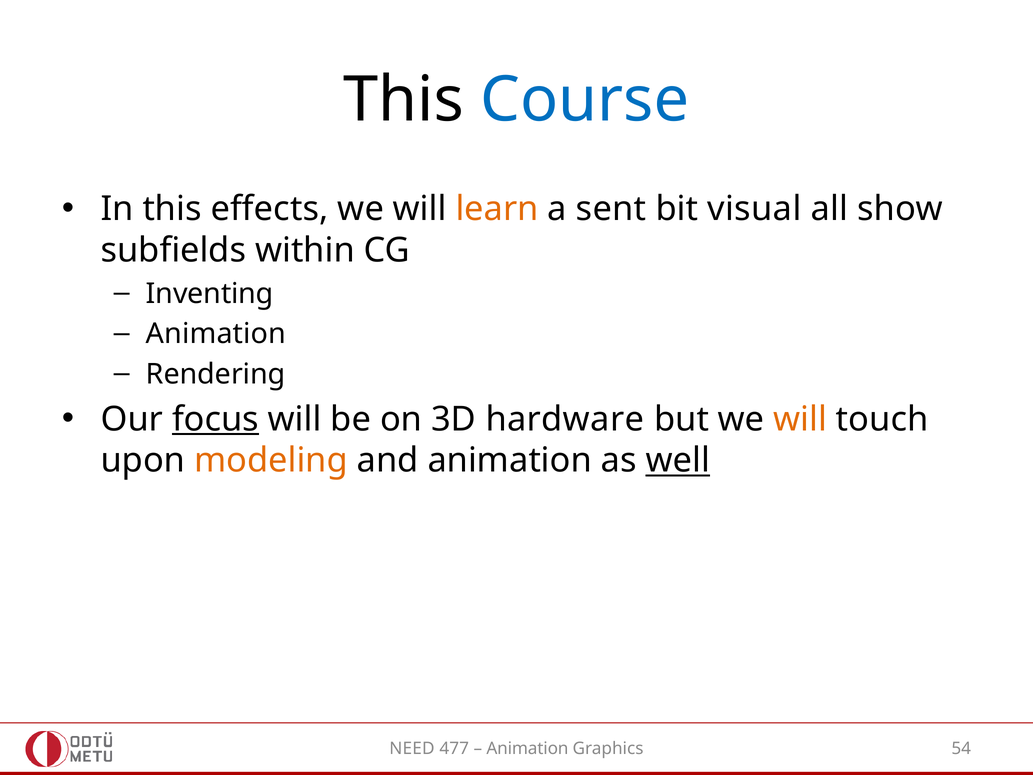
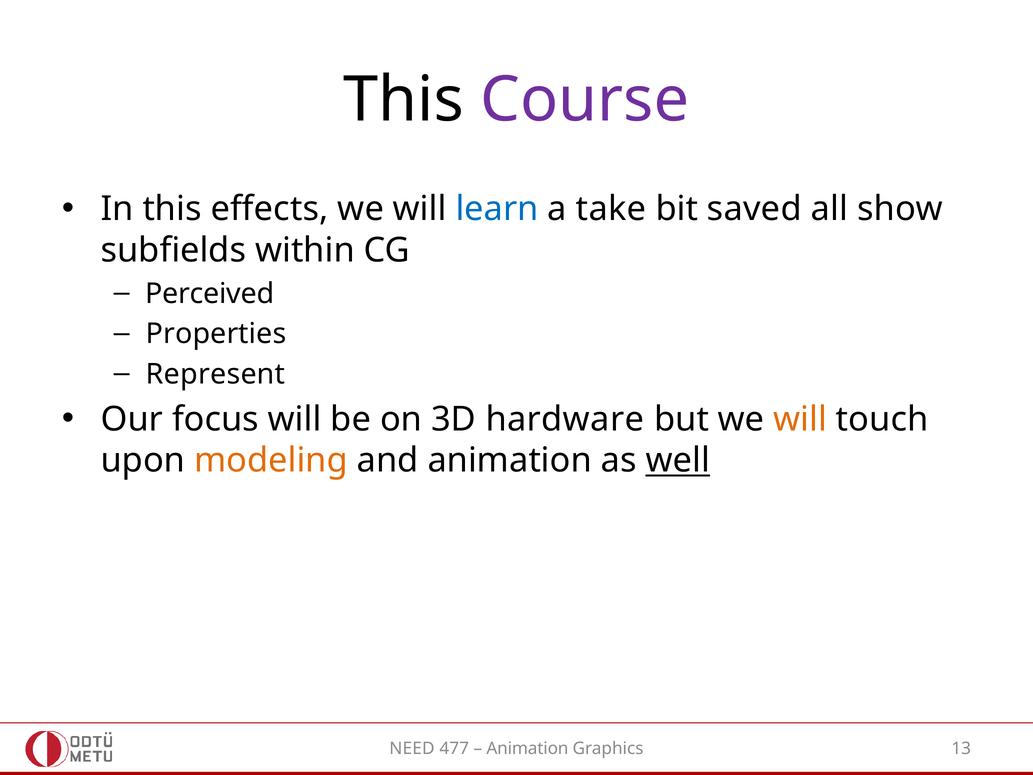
Course colour: blue -> purple (585, 100)
learn colour: orange -> blue (497, 209)
sent: sent -> take (611, 209)
visual: visual -> saved (754, 209)
Inventing: Inventing -> Perceived (210, 294)
Animation: Animation -> Properties (216, 334)
Rendering: Rendering -> Represent (216, 374)
focus underline: present -> none (215, 419)
54: 54 -> 13 (961, 748)
